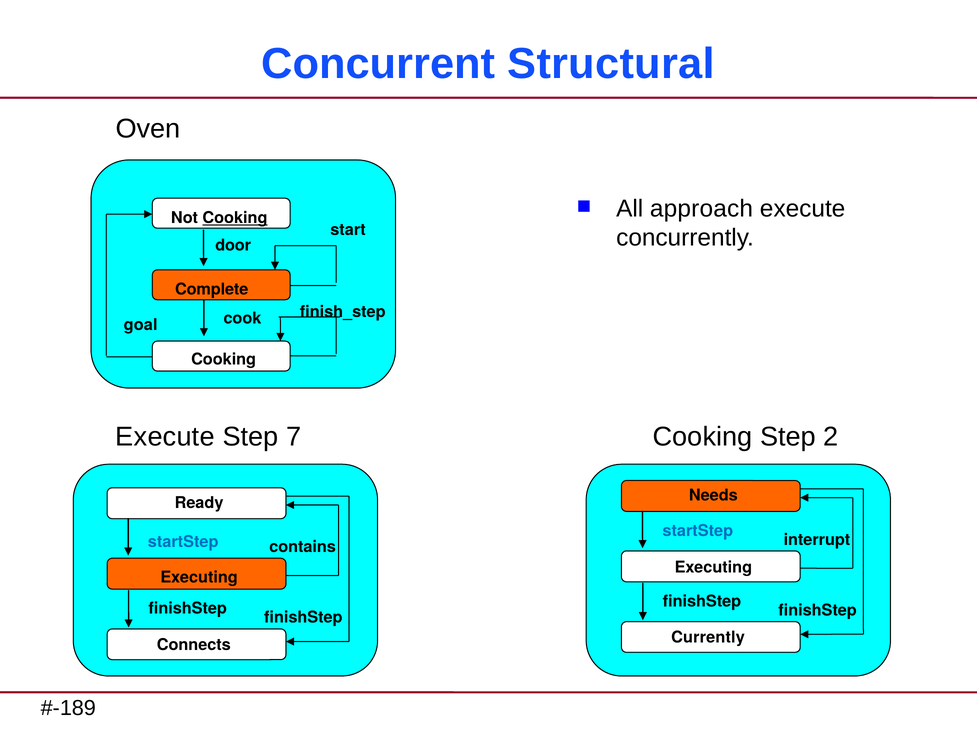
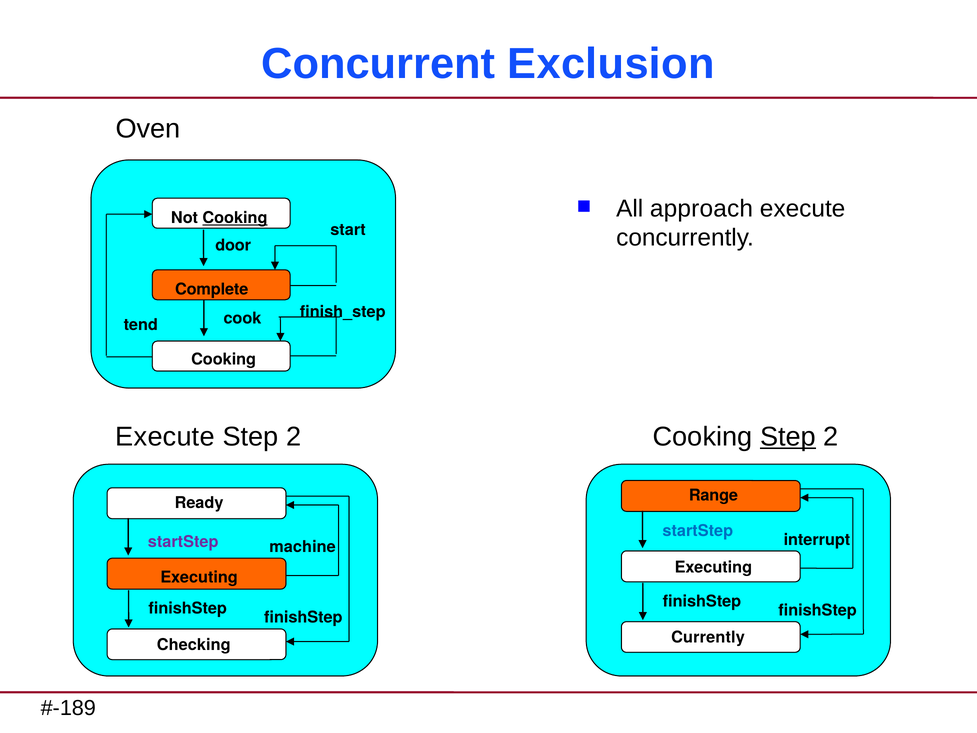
Structural: Structural -> Exclusion (611, 64)
goal: goal -> tend (141, 325)
7: 7 -> 2 (294, 437)
Step underline: none -> present (788, 437)
Needs: Needs -> Range (713, 495)
startStep colour: blue -> purple (183, 542)
contains: contains -> machine (303, 547)
Connects: Connects -> Checking (194, 645)
